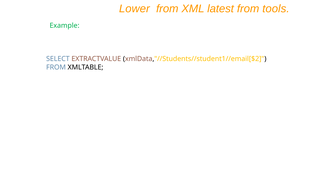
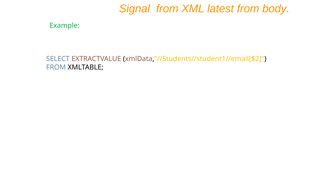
Lower: Lower -> Signal (134, 9)
tools: tools -> body (276, 9)
